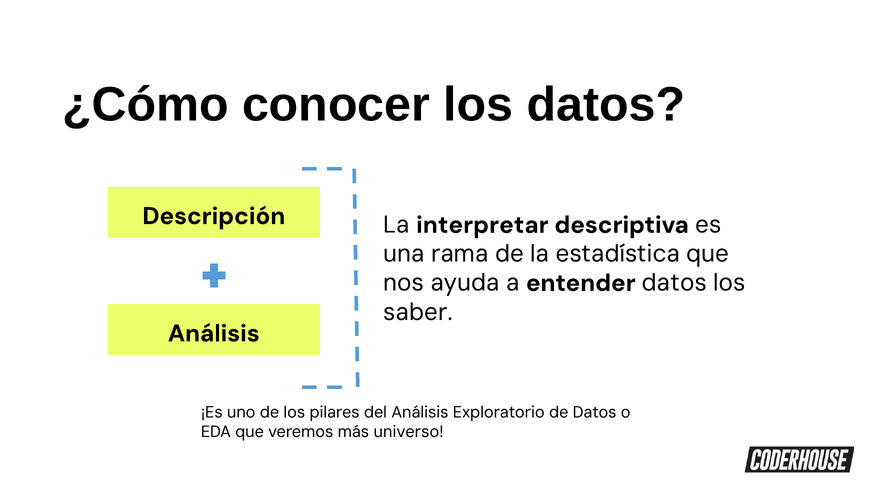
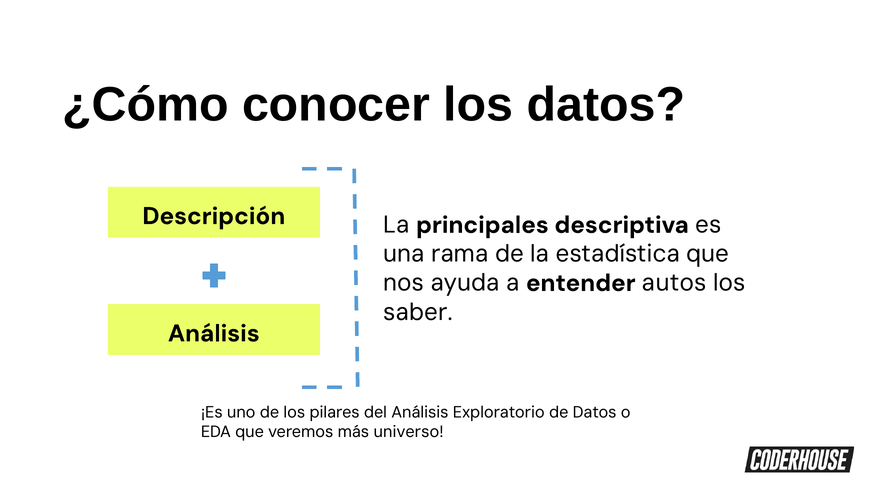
interpretar: interpretar -> principales (482, 225)
entender datos: datos -> autos (674, 283)
